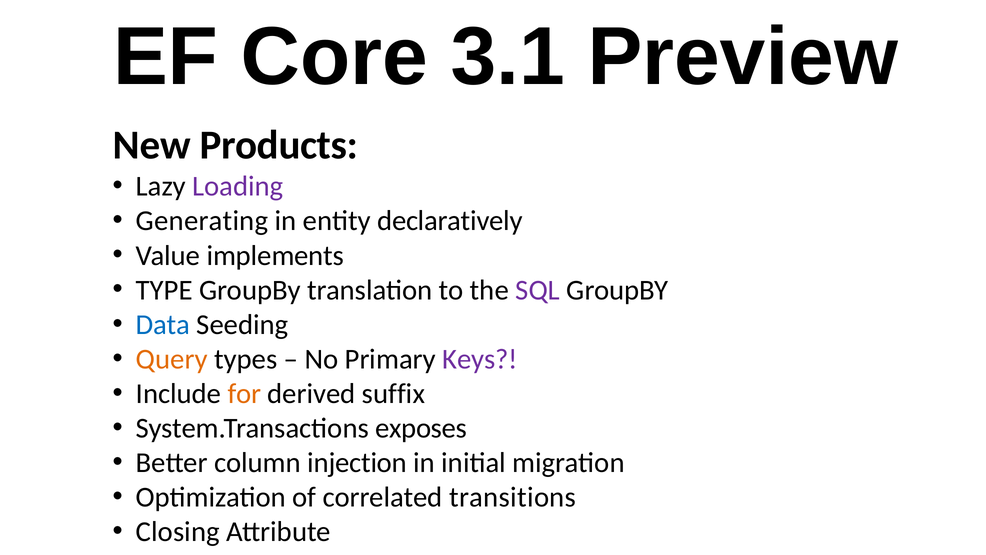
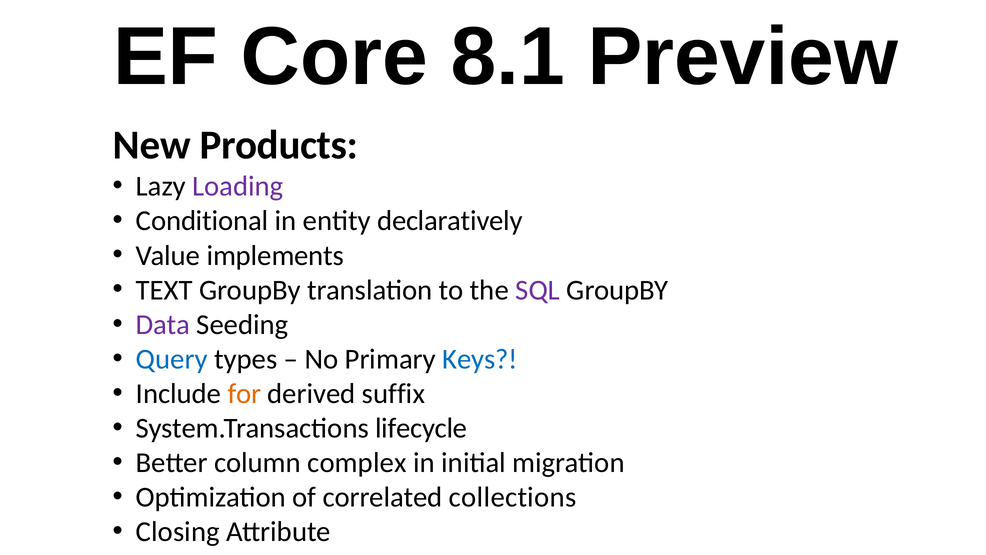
3.1: 3.1 -> 8.1 (508, 57)
Generating: Generating -> Conditional (202, 221)
TYPE: TYPE -> TEXT (164, 290)
Data colour: blue -> purple (163, 324)
Query colour: orange -> blue (172, 359)
Keys colour: purple -> blue (480, 359)
exposes: exposes -> lifecycle (421, 428)
injection: injection -> complex (357, 463)
transitions: transitions -> collections (513, 497)
